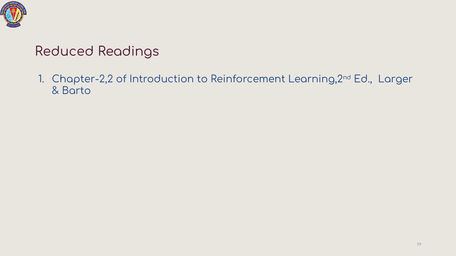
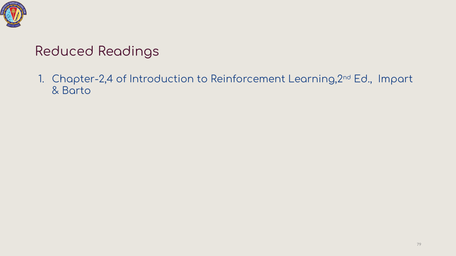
Chapter-2,2: Chapter-2,2 -> Chapter-2,4 (83, 79)
Larger: Larger -> Impart (395, 79)
